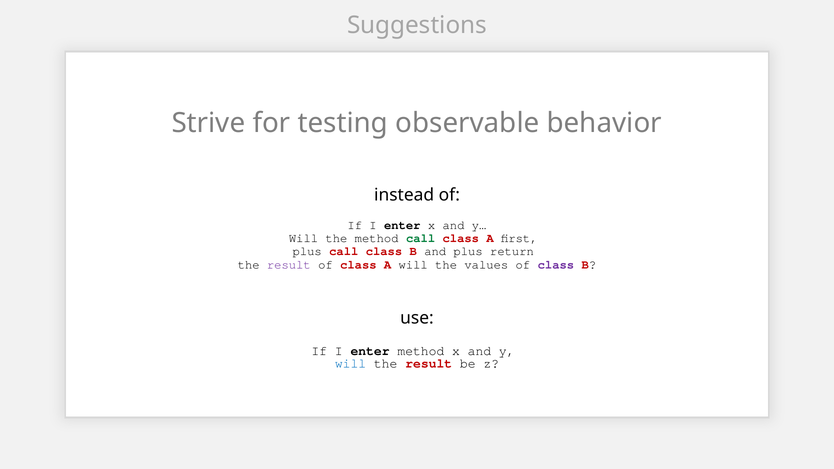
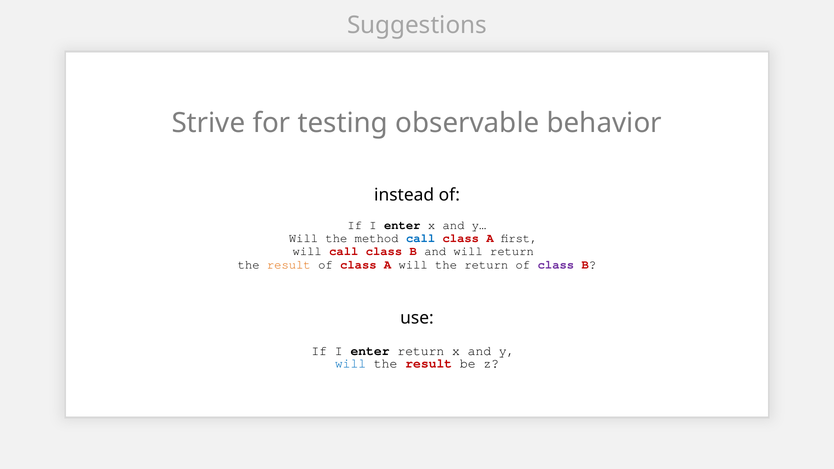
call colour: green -> blue (421, 238)
plus: plus -> will (307, 251)
and plus: plus -> will (468, 251)
result colour: purple -> orange (289, 265)
the values: values -> return (486, 265)
enter method: method -> return (421, 351)
